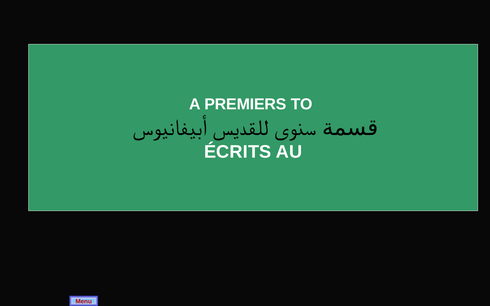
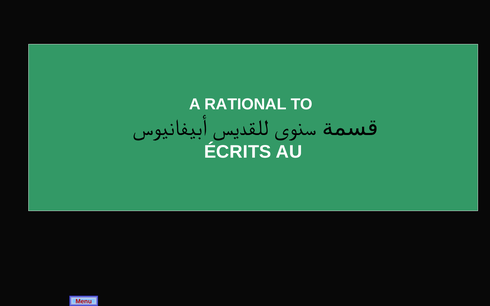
PREMIERS: PREMIERS -> RATIONAL (245, 104)
